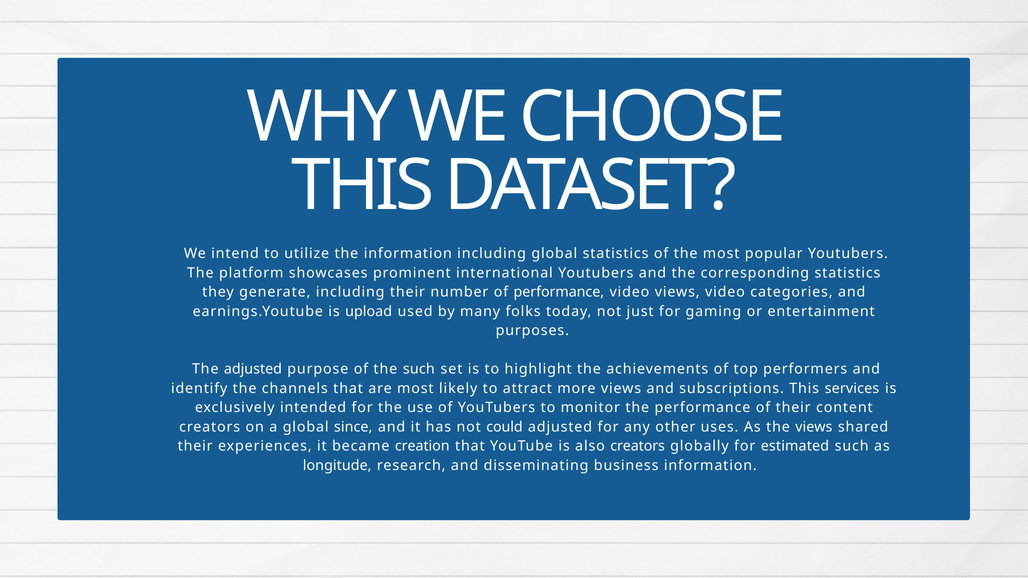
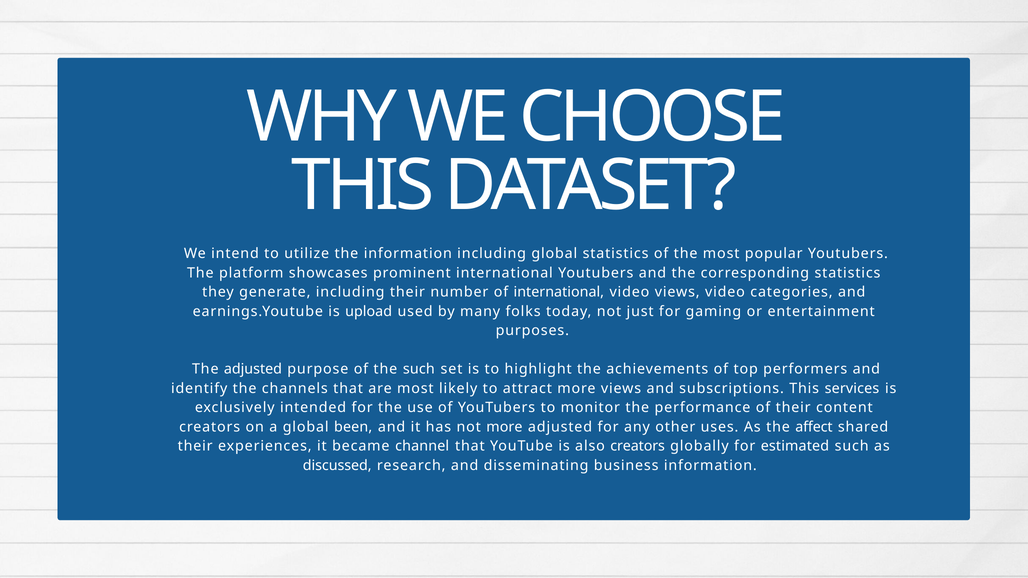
of performance: performance -> international (559, 292)
since: since -> been (353, 427)
not could: could -> more (504, 427)
the views: views -> affect (814, 427)
creation: creation -> channel (422, 446)
longitude: longitude -> discussed (337, 466)
